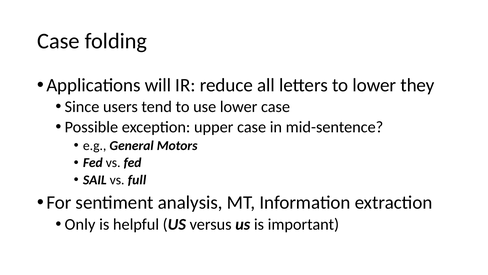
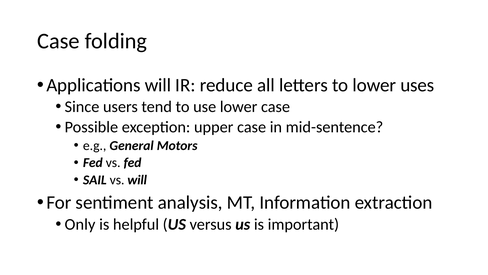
they: they -> uses (417, 85)
vs full: full -> will (137, 180)
